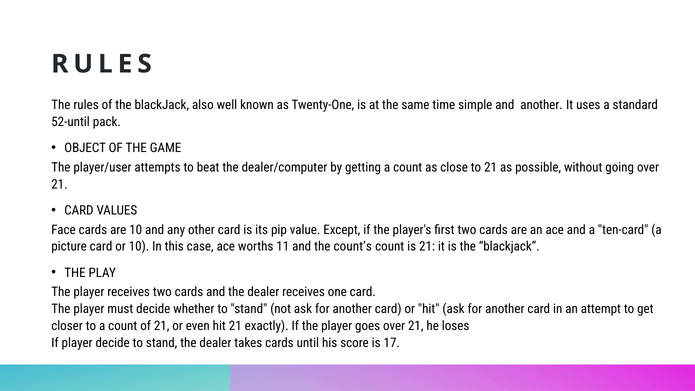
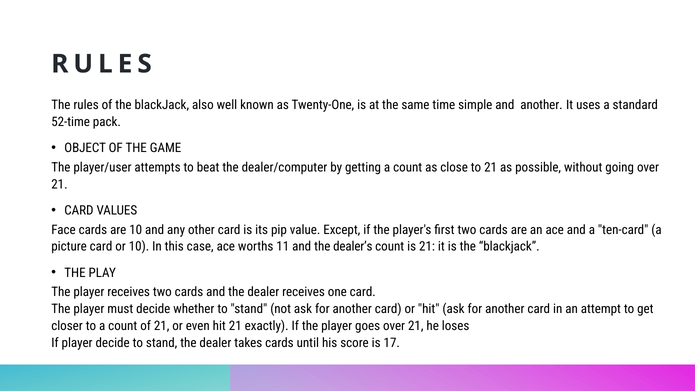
52-until: 52-until -> 52-time (71, 122)
count’s: count’s -> dealer’s (353, 247)
